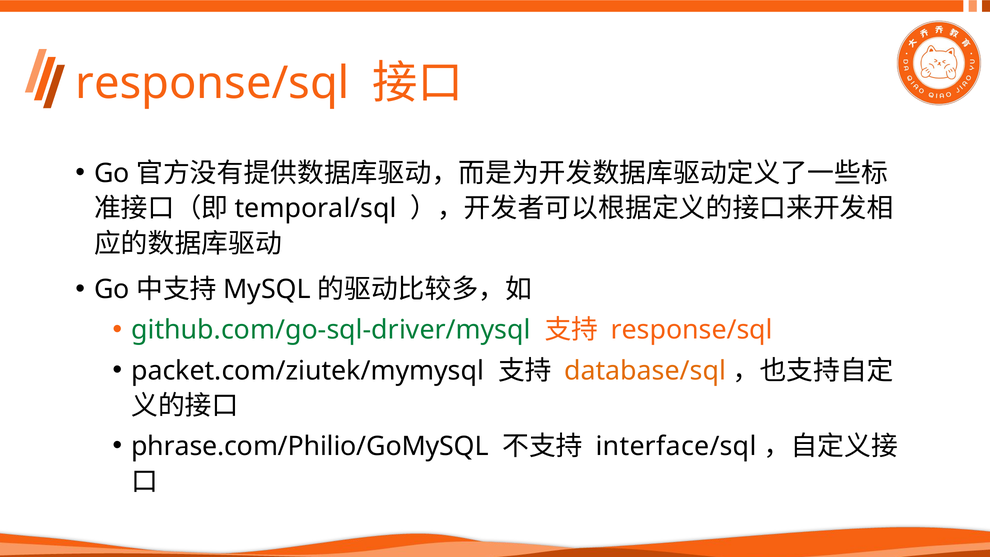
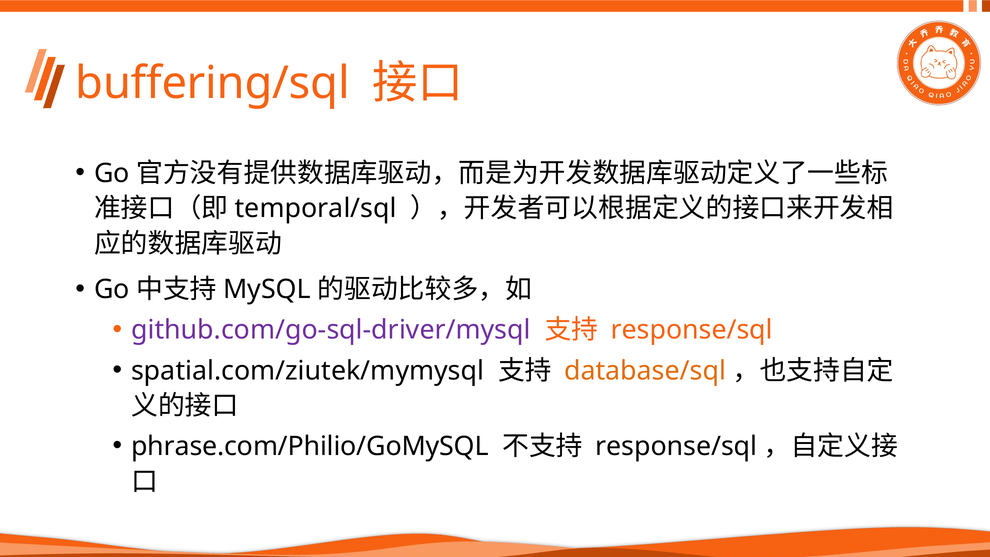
response/sql: response/sql -> buffering/sql (213, 83)
github.com/go-sql-driver/mysql colour: green -> purple (331, 330)
packet.com/ziutek/mymysql: packet.com/ziutek/mymysql -> spatial.com/ziutek/mymysql (308, 371)
interface/sql: interface/sql -> response/sql (676, 446)
